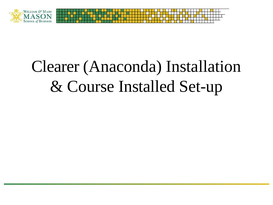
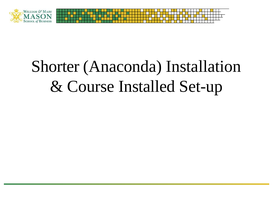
Clearer: Clearer -> Shorter (55, 66)
